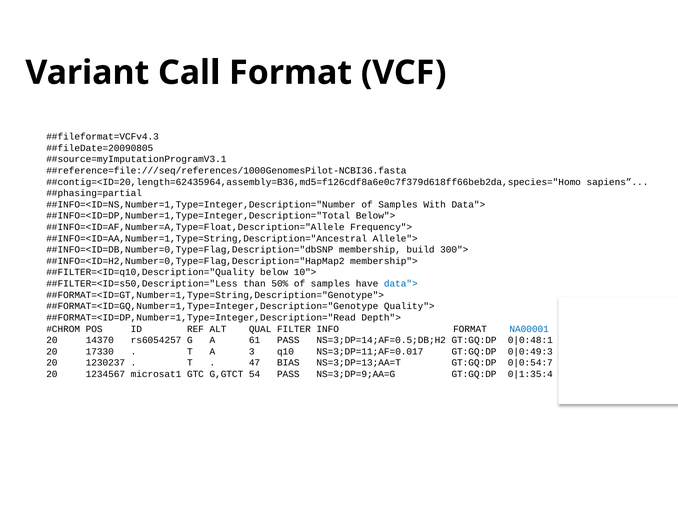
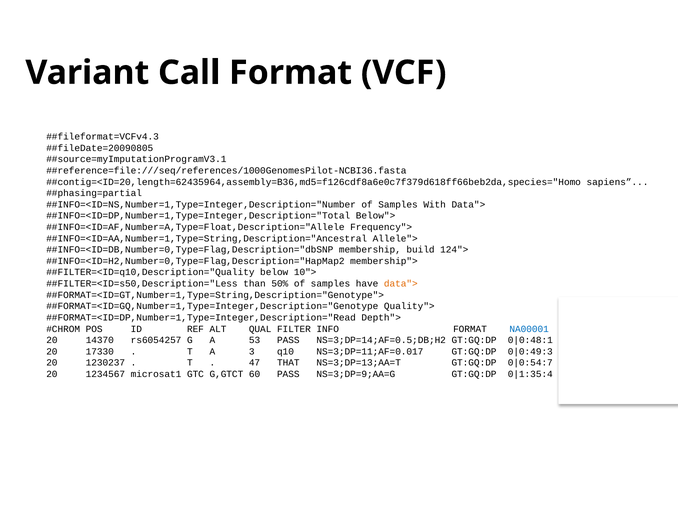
300">: 300"> -> 124"> (454, 250)
data"> colour: blue -> orange (401, 284)
61: 61 -> 53 (255, 341)
BIAS: BIAS -> THAT (288, 363)
54: 54 -> 60 (255, 375)
